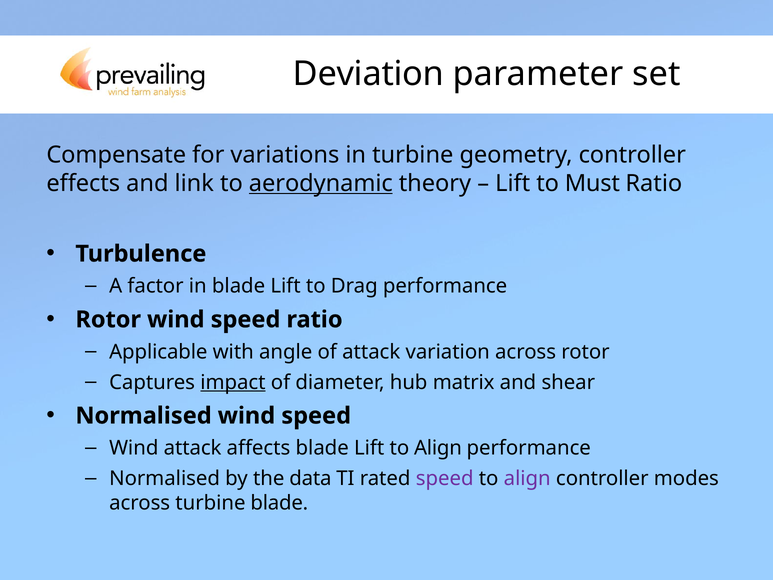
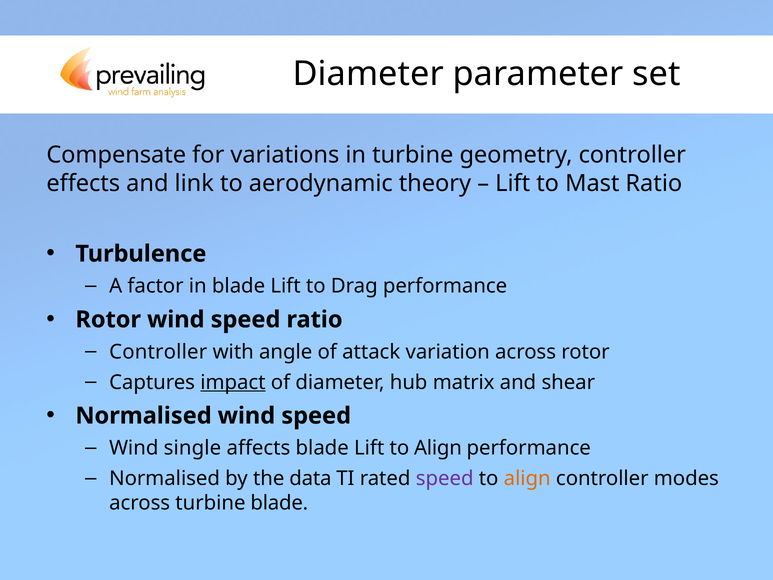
Deviation: Deviation -> Diameter (368, 74)
aerodynamic underline: present -> none (321, 183)
Must: Must -> Mast (592, 183)
Applicable: Applicable -> Controller (158, 352)
Wind attack: attack -> single (192, 448)
align colour: purple -> orange (527, 478)
